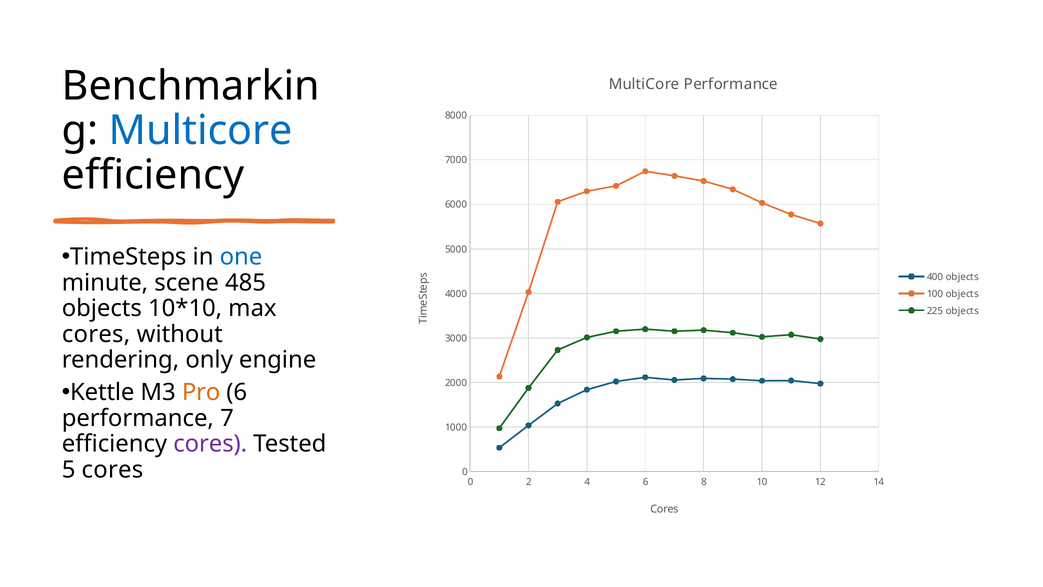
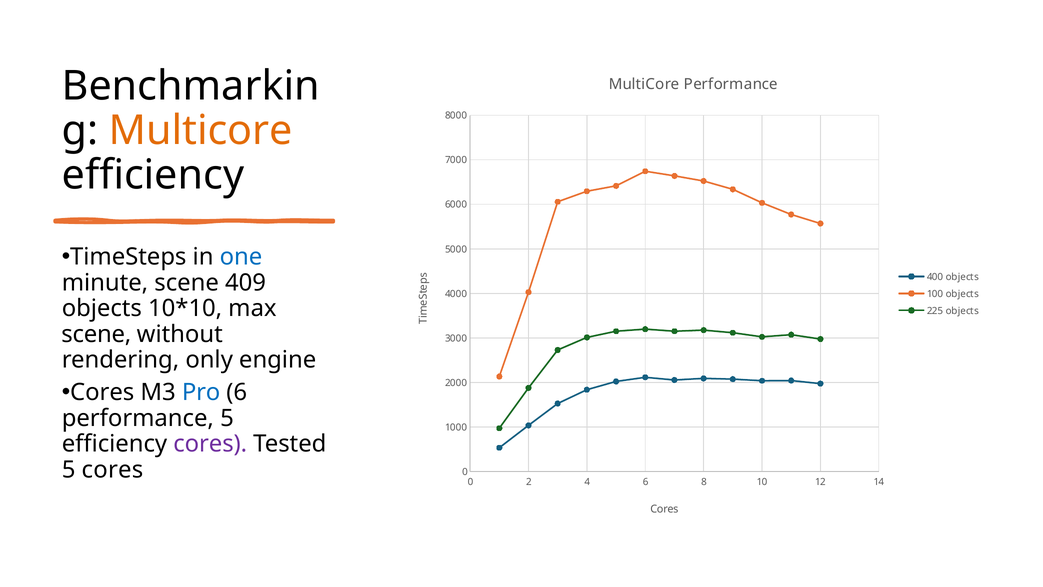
Multicore colour: blue -> orange (201, 131)
485: 485 -> 409 (246, 283)
cores: cores -> scene (96, 334)
Kettle: Kettle -> Cores (102, 392)
Pro colour: orange -> blue (201, 392)
performance 7: 7 -> 5 (227, 418)
